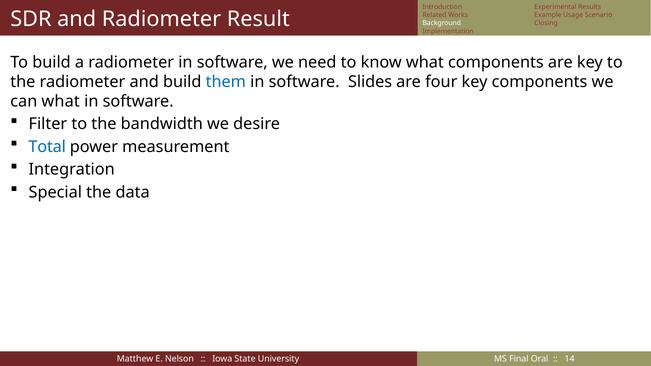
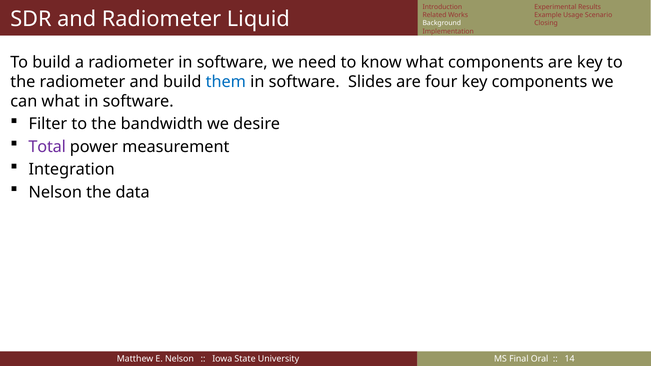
Result: Result -> Liquid (258, 19)
Total colour: blue -> purple (47, 147)
Special: Special -> Nelson (55, 192)
